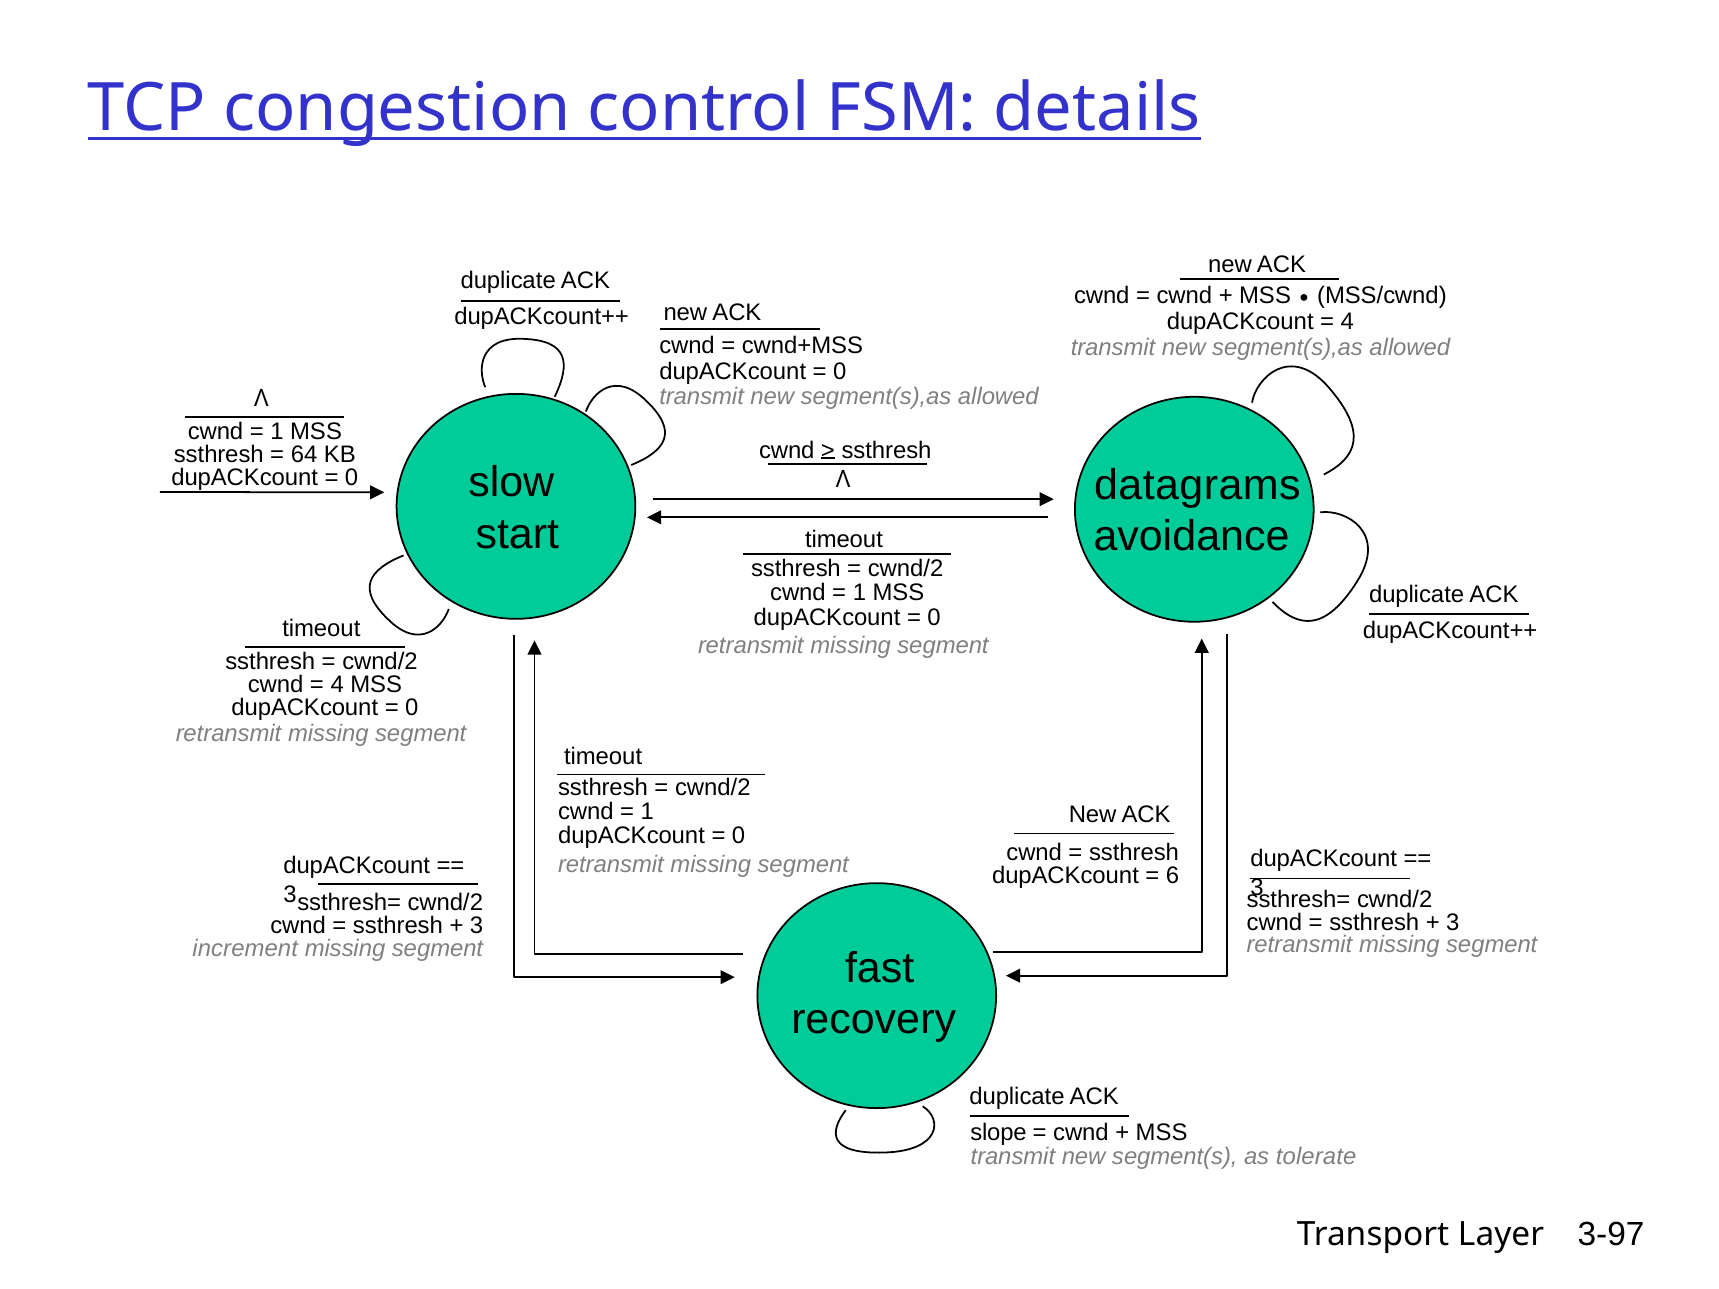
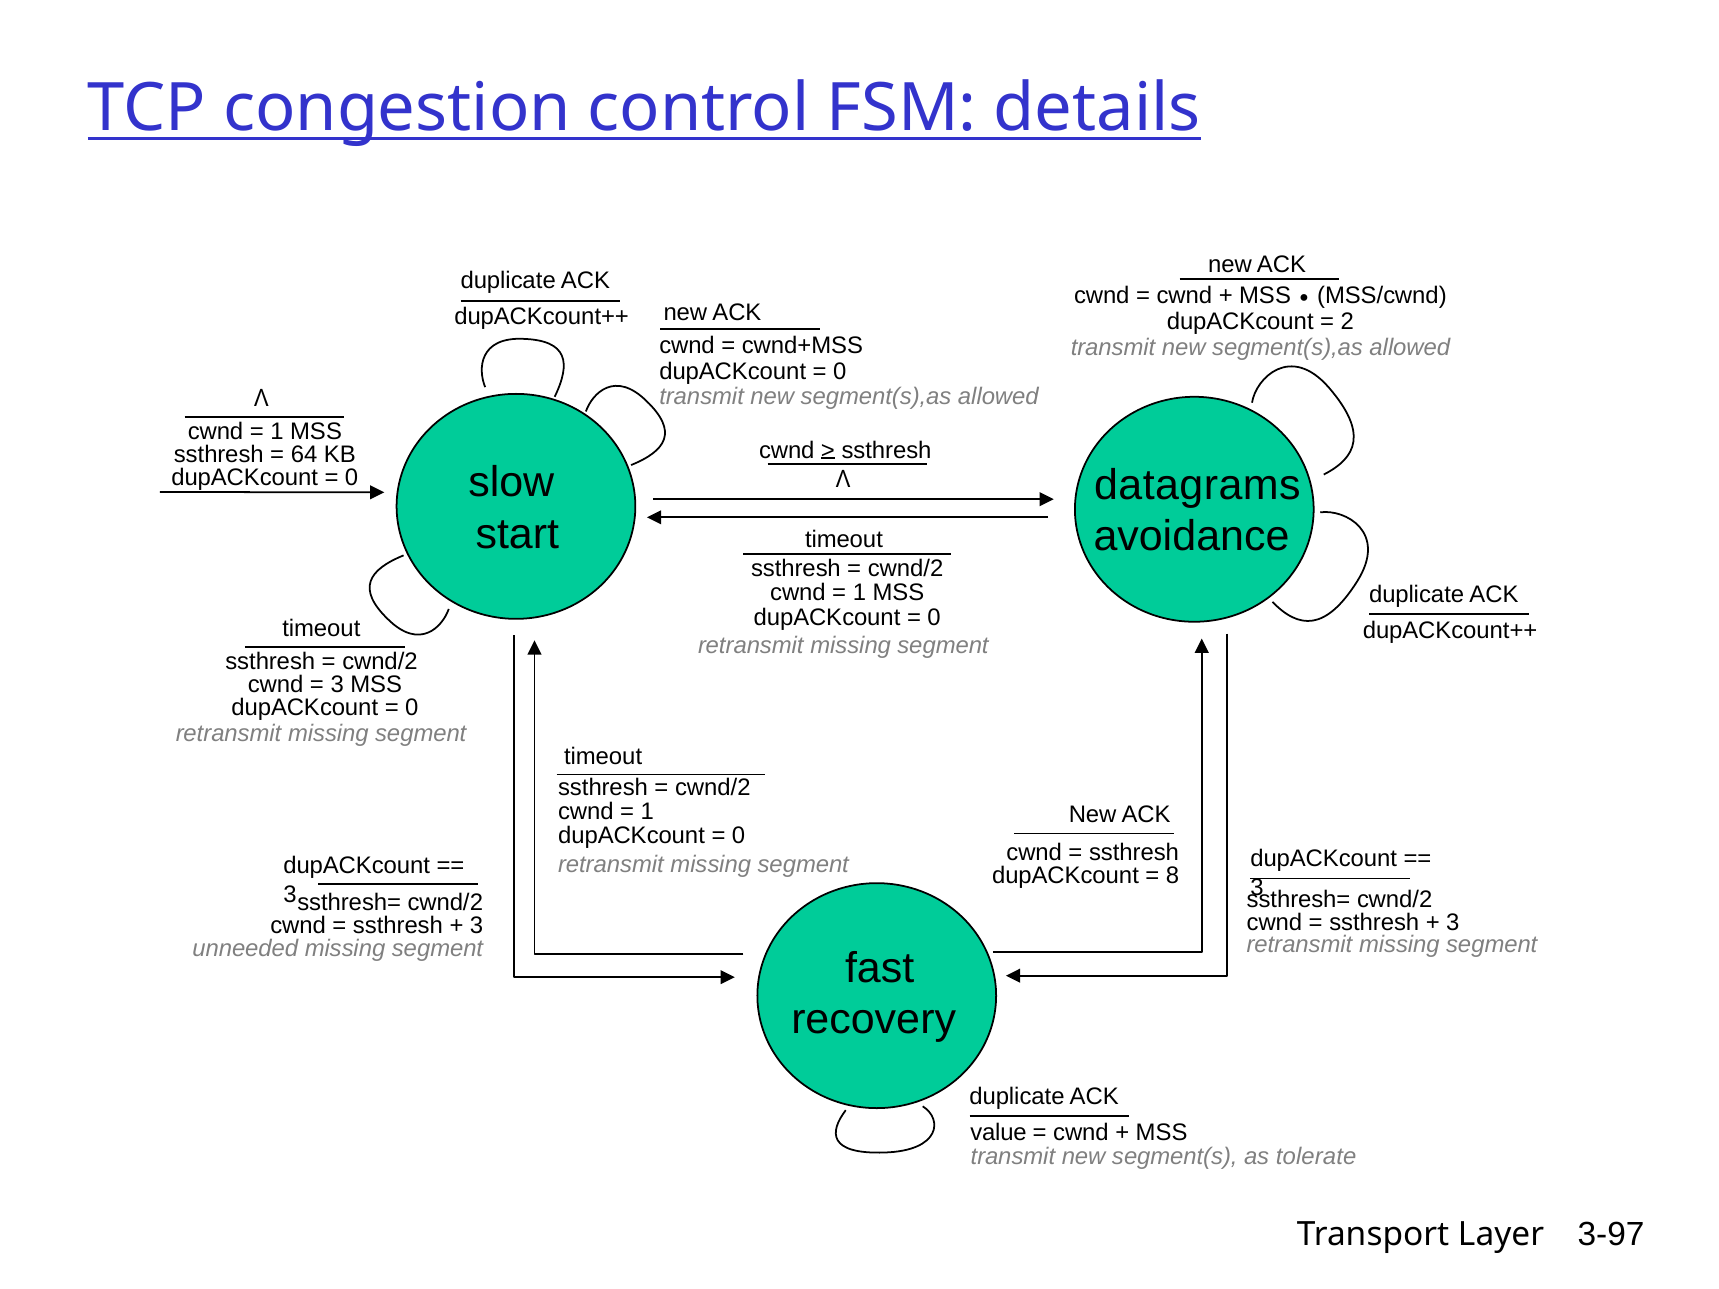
4: 4 -> 2 (1347, 322)
4: 4 -> 3 (337, 684)
6: 6 -> 8 (1172, 875)
increment: increment -> unneeded (245, 949)
slope: slope -> value (999, 1133)
